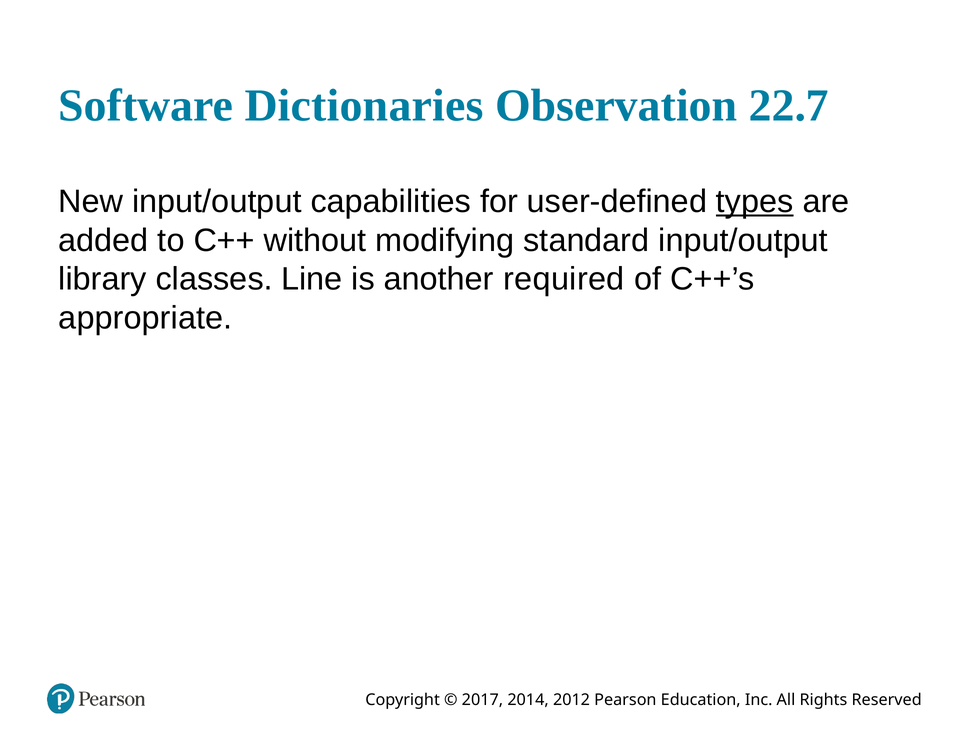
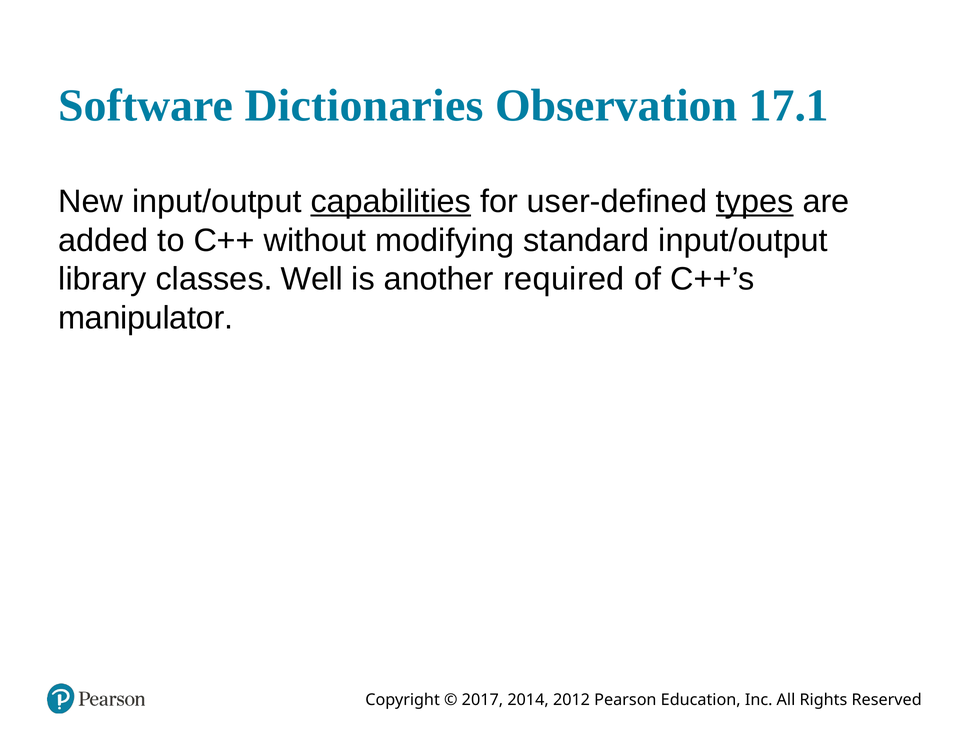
22.7: 22.7 -> 17.1 (789, 106)
capabilities underline: none -> present (391, 202)
Line: Line -> Well (312, 280)
appropriate: appropriate -> manipulator (146, 319)
